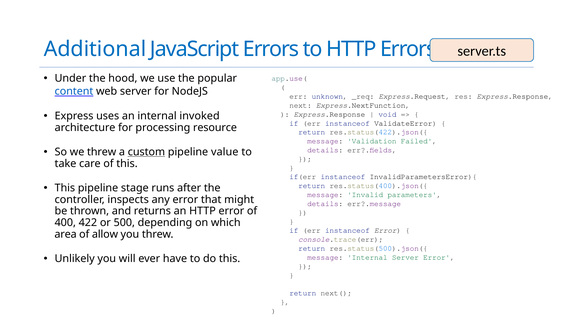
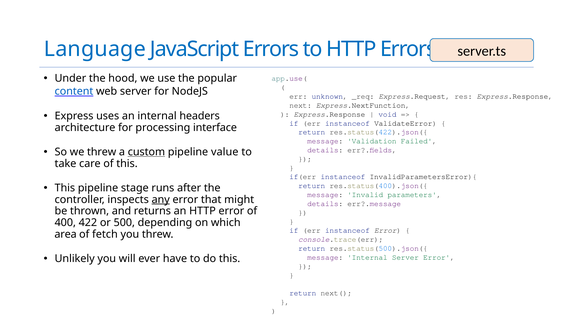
Additional: Additional -> Language (95, 49)
invoked: invoked -> headers (200, 116)
resource: resource -> interface (215, 128)
any underline: none -> present (161, 200)
allow: allow -> fetch (105, 234)
